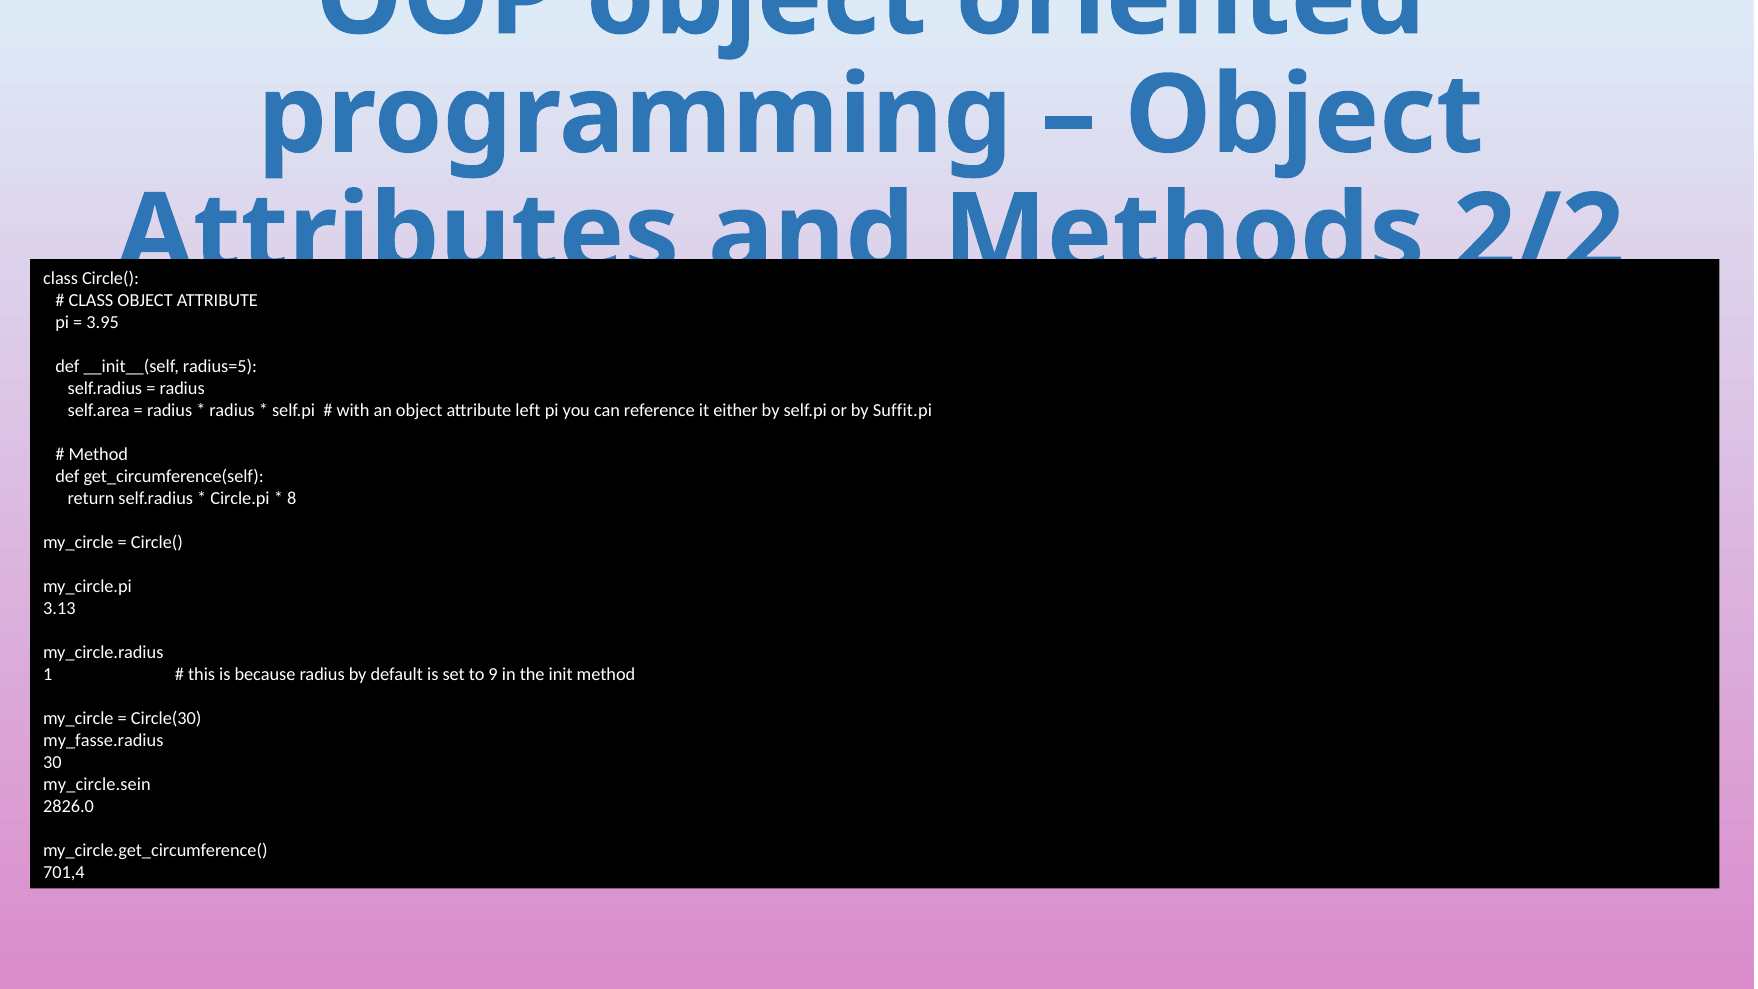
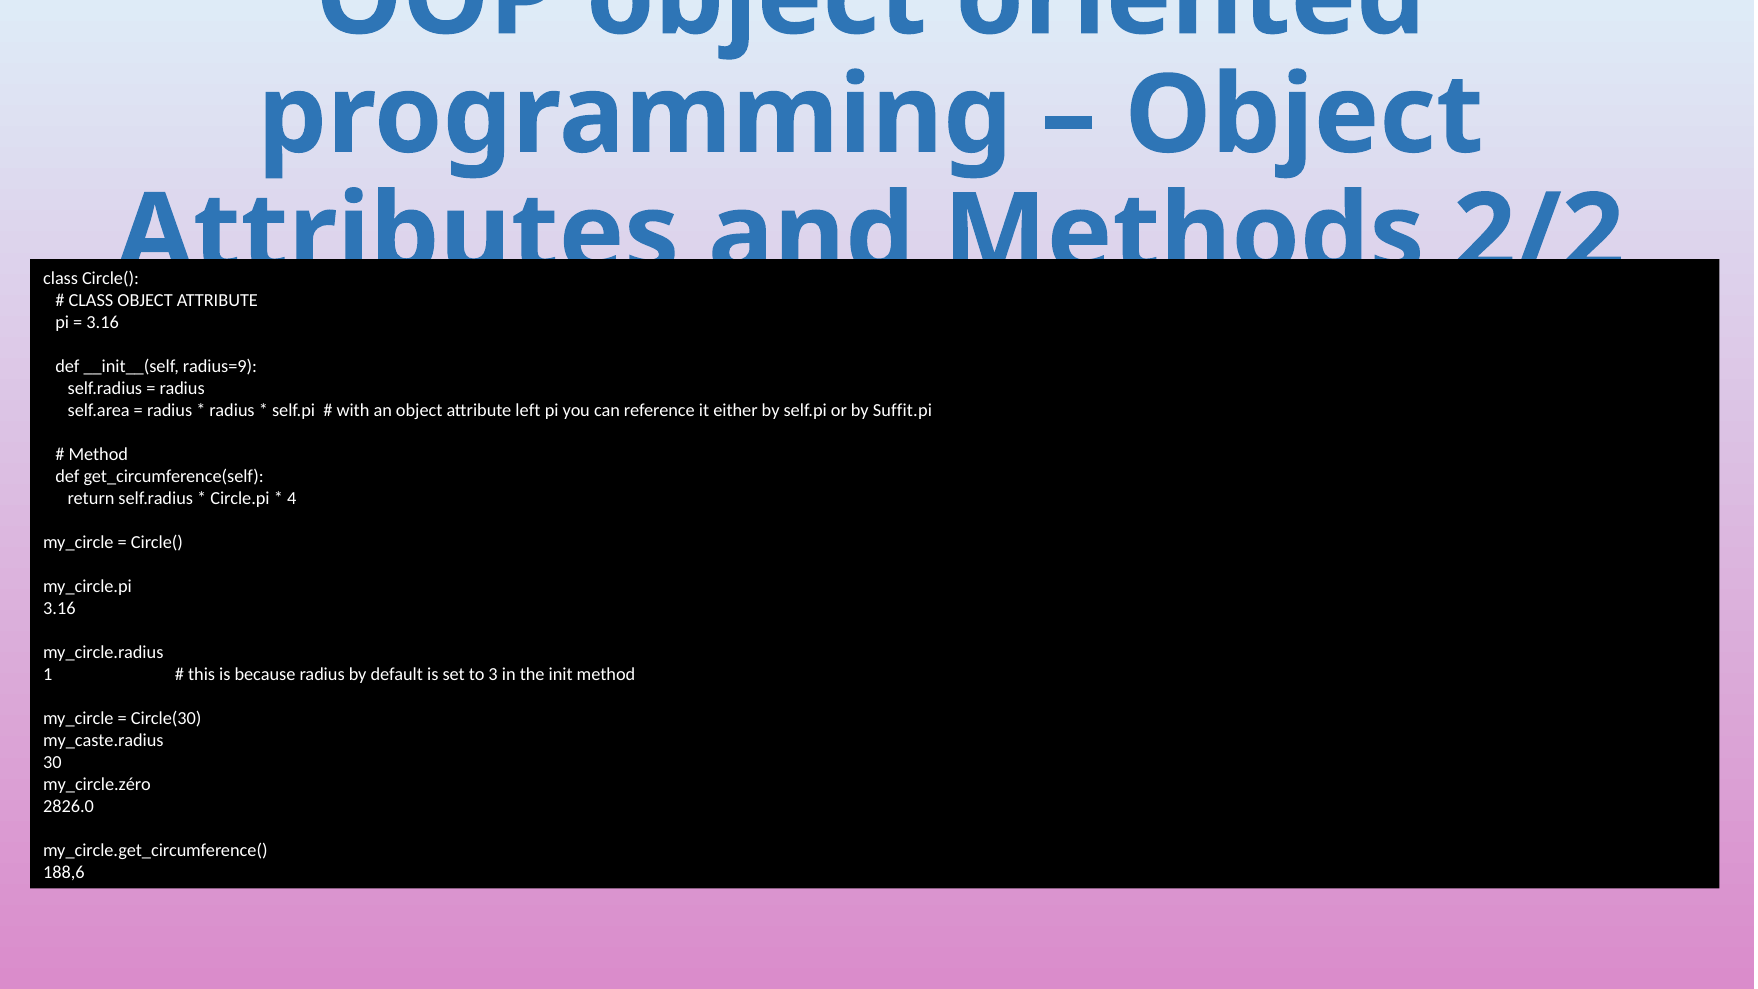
3.95: 3.95 -> 3.16 (103, 322)
radius=5: radius=5 -> radius=9 (220, 366)
8: 8 -> 4 (292, 498)
3.13: 3.13 -> 3.16 (59, 608)
9: 9 -> 3 (493, 674)
my_fasse.radius: my_fasse.radius -> my_caste.radius (103, 740)
my_circle.sein: my_circle.sein -> my_circle.zéro (97, 784)
701,4: 701,4 -> 188,6 (64, 872)
